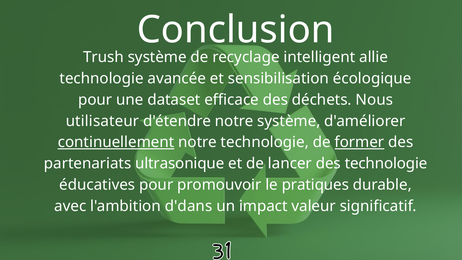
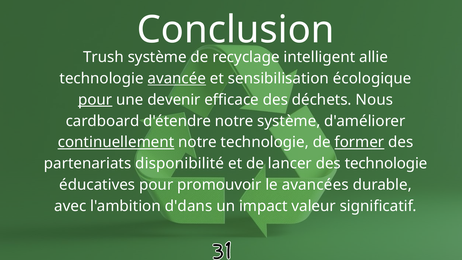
avancée underline: none -> present (177, 78)
pour underline: none -> present (95, 100)
dataset: dataset -> devenir (174, 100)
utilisateur: utilisateur -> cardboard (103, 121)
ultrasonique: ultrasonique -> disponibilité (180, 163)
pratiques: pratiques -> avancées (315, 185)
